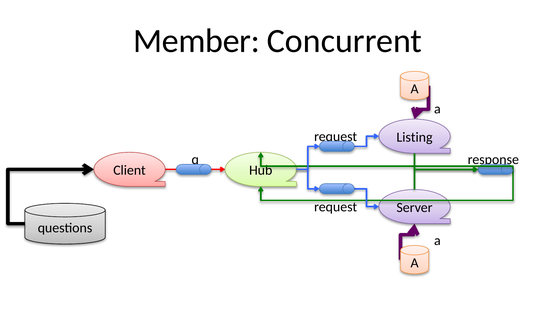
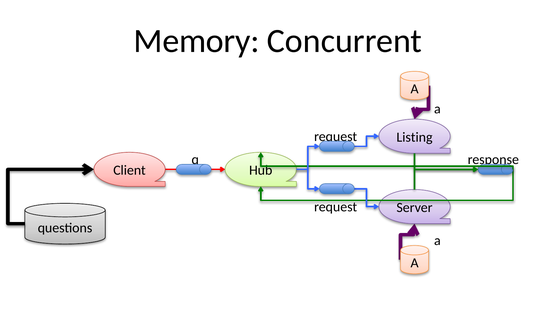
Member: Member -> Memory (196, 41)
